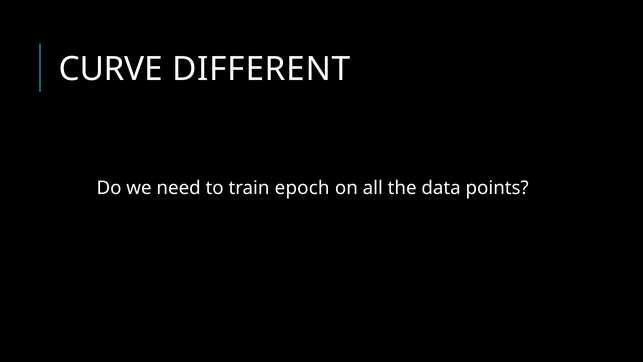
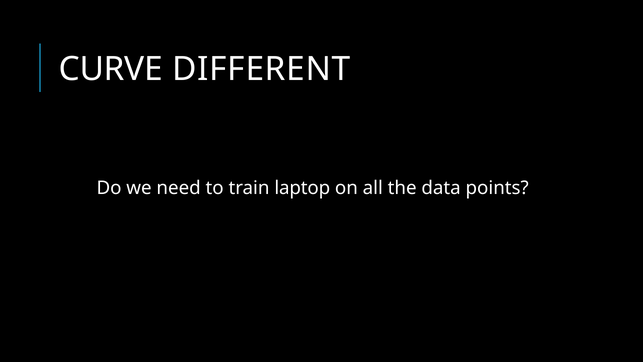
epoch: epoch -> laptop (302, 188)
